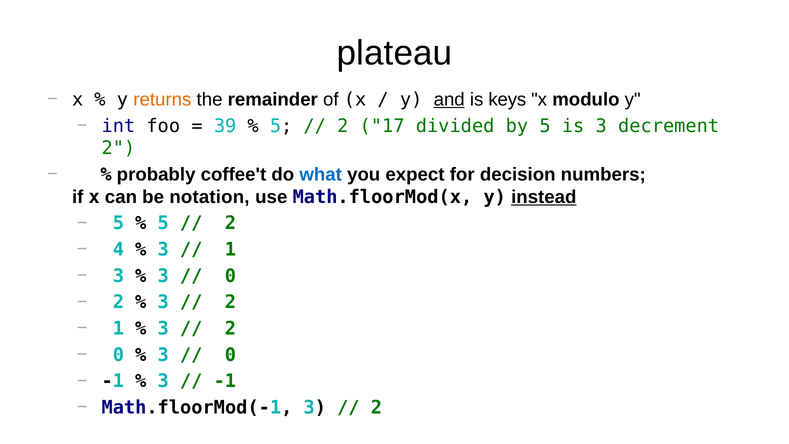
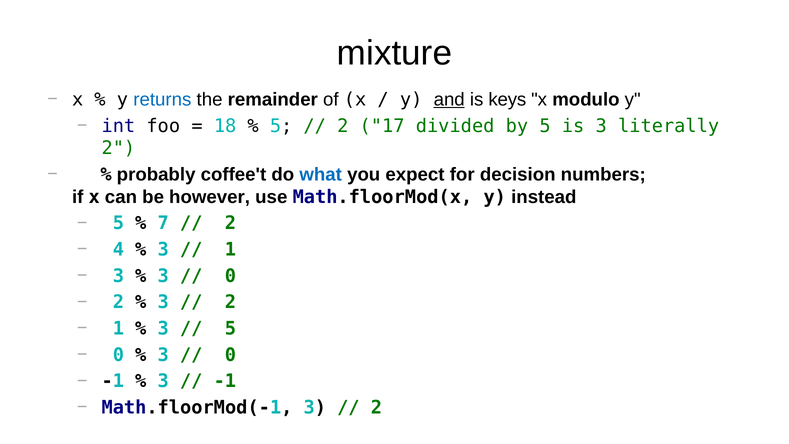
plateau: plateau -> mixture (394, 53)
returns colour: orange -> blue (162, 100)
39: 39 -> 18 (225, 126)
decrement: decrement -> literally (669, 126)
notation: notation -> however (210, 197)
instead underline: present -> none (544, 197)
5: 5 -> 7 (163, 223)
2: 2 -> 5 (230, 328)
